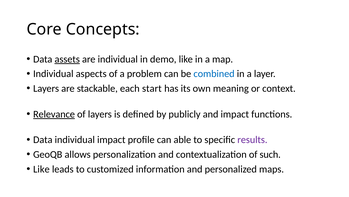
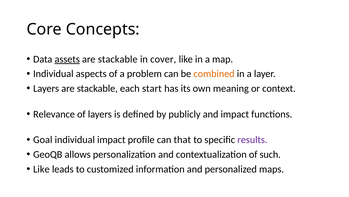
individual: individual -> stackable (118, 59)
demo: demo -> cover (163, 59)
combined colour: blue -> orange (214, 74)
Relevance underline: present -> none (54, 114)
Data: Data -> Goal (43, 139)
able: able -> that (182, 139)
